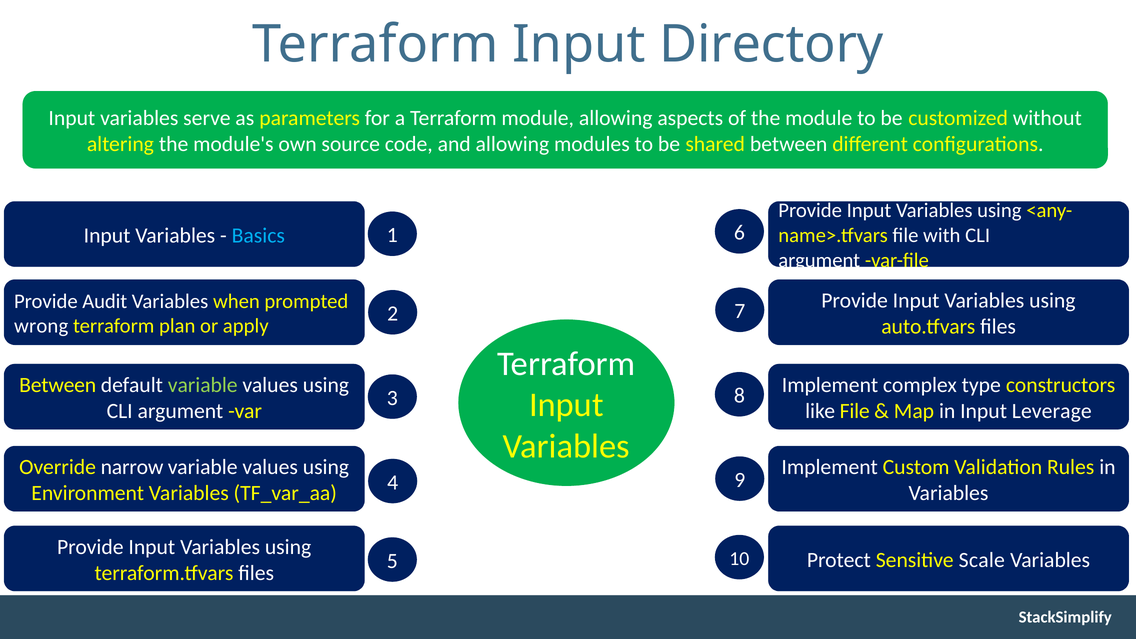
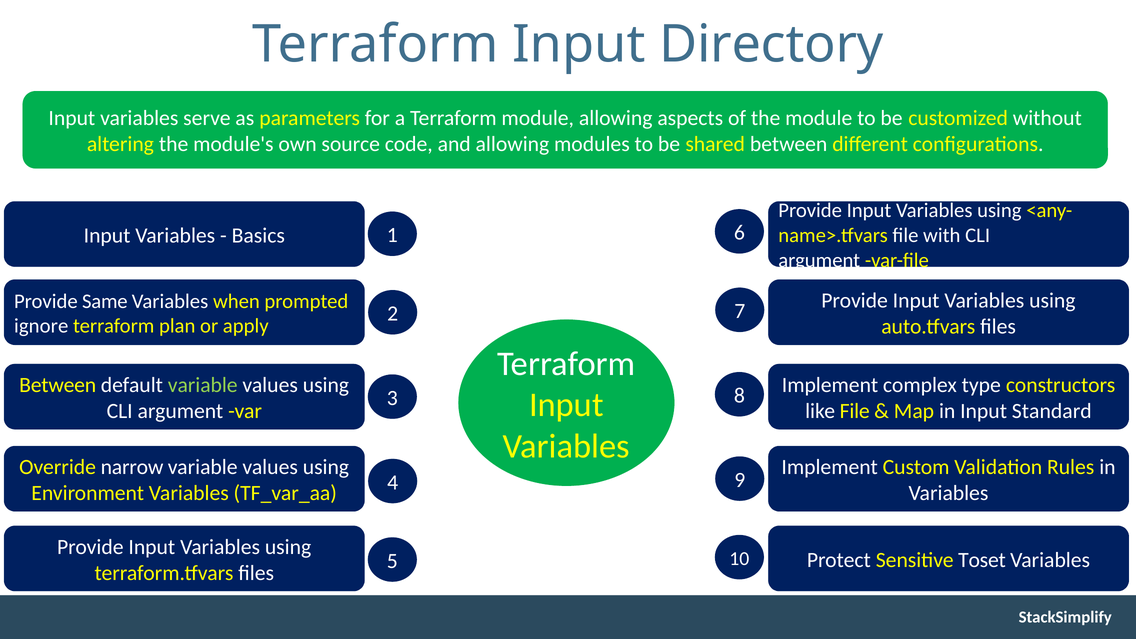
Basics colour: light blue -> white (258, 236)
Audit: Audit -> Same (105, 301)
wrong: wrong -> ignore (41, 326)
Leverage: Leverage -> Standard (1052, 411)
Scale: Scale -> Toset (982, 560)
